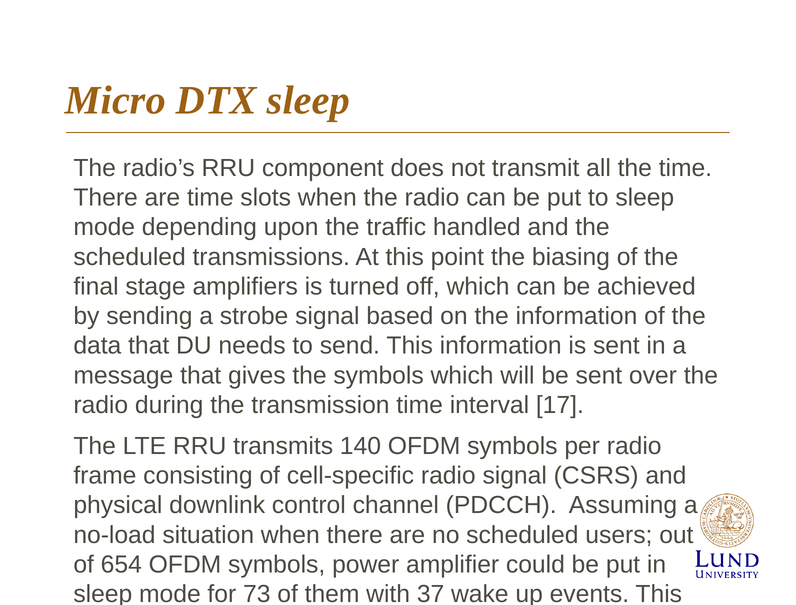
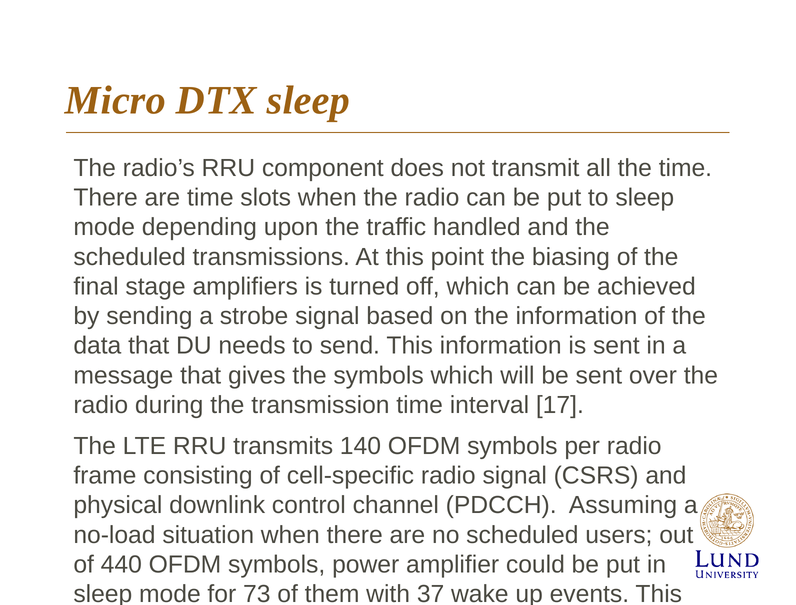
654: 654 -> 440 (121, 564)
